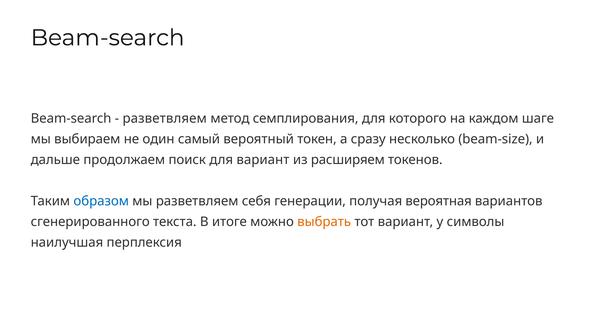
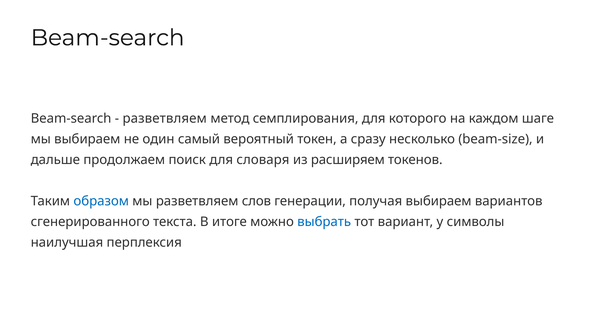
для вариант: вариант -> словаря (263, 160)
себя: себя -> слов (256, 201)
получая вероятная: вероятная -> выбираем (439, 201)
выбрать colour: orange -> blue (324, 222)
